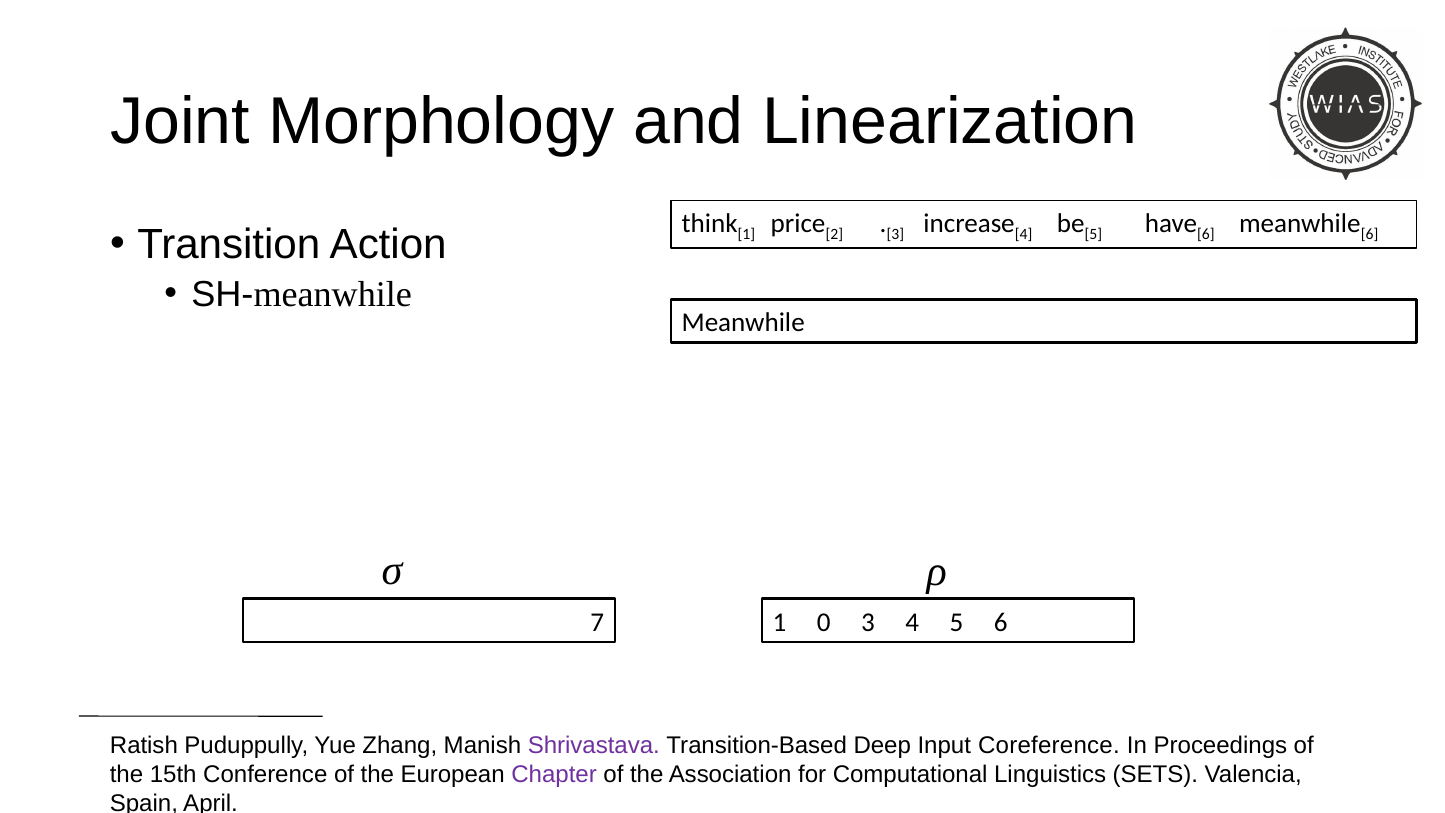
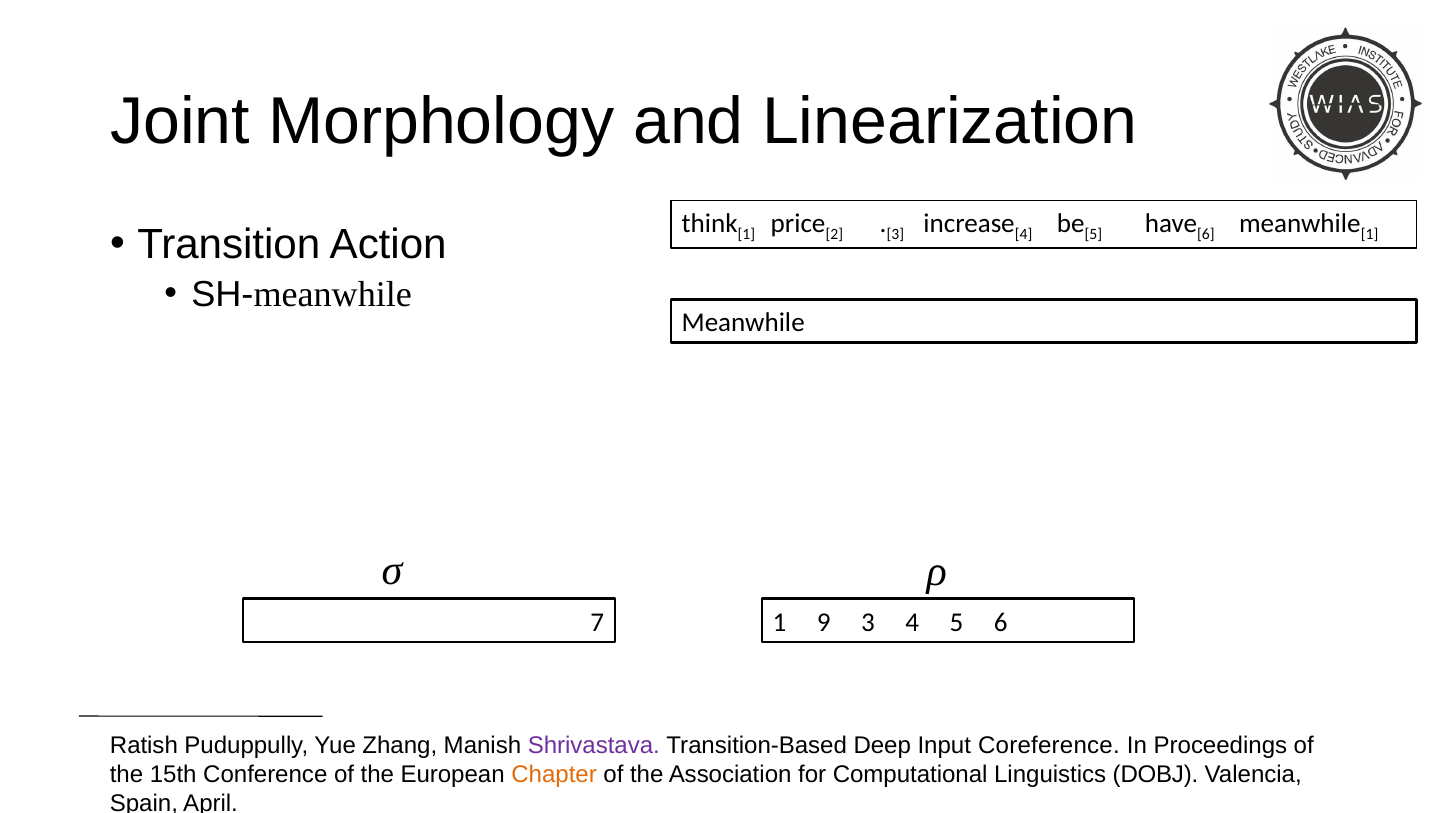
meanwhile 6: 6 -> 1 (1370, 234)
0: 0 -> 9 (824, 622)
Chapter colour: purple -> orange (554, 774)
SETS: SETS -> DOBJ (1155, 774)
